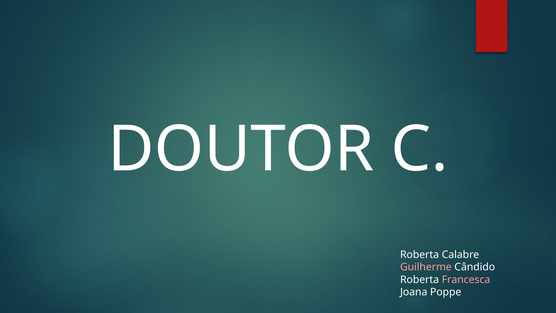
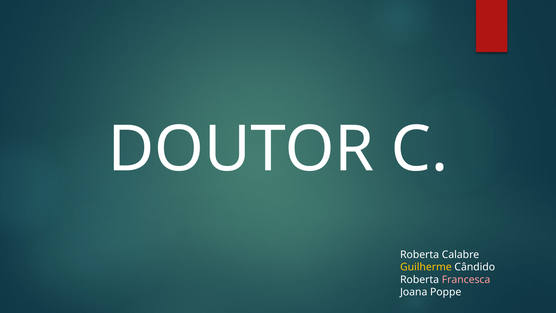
Guilherme colour: pink -> yellow (426, 267)
